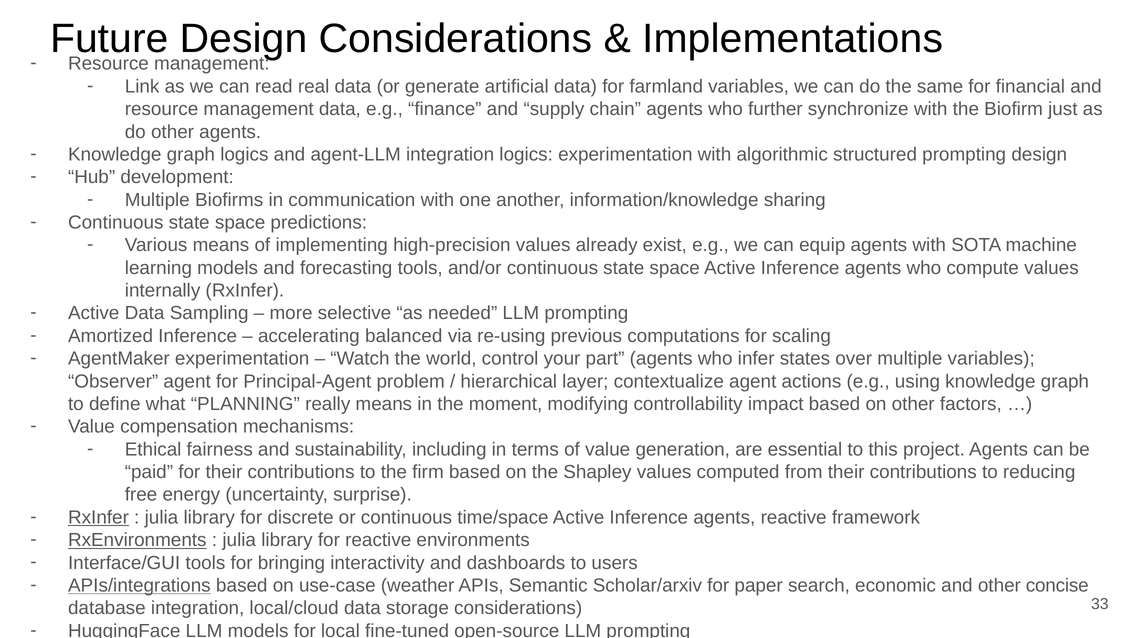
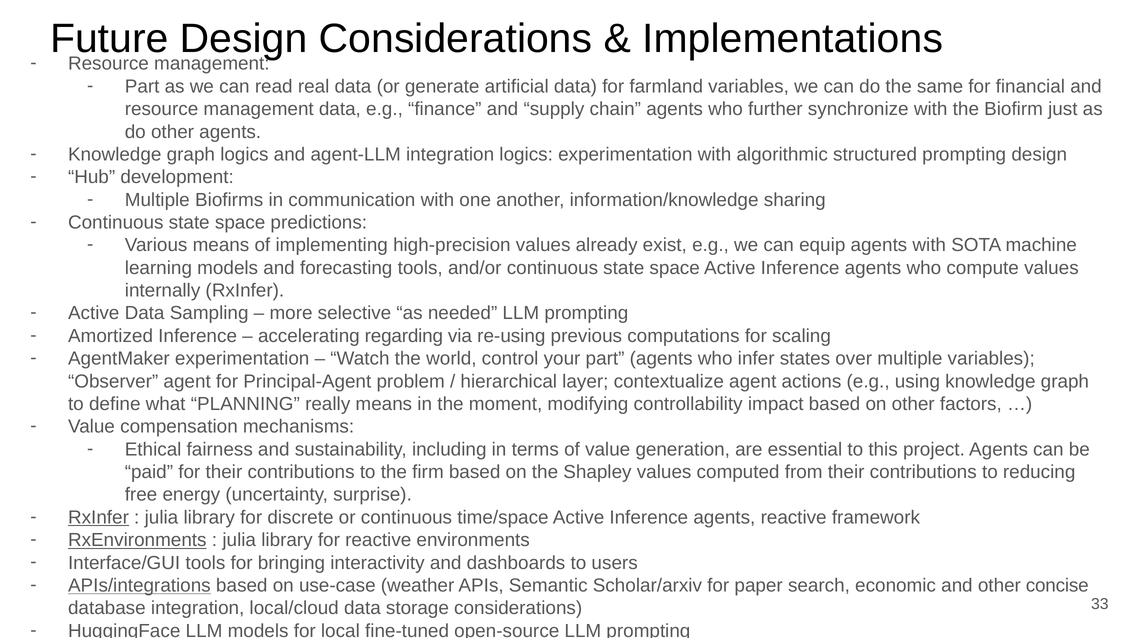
Link: Link -> Part (142, 86)
balanced: balanced -> regarding (404, 336)
